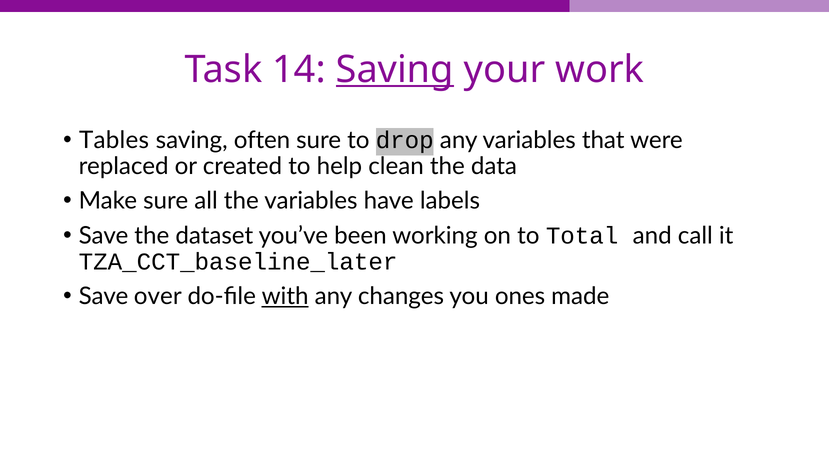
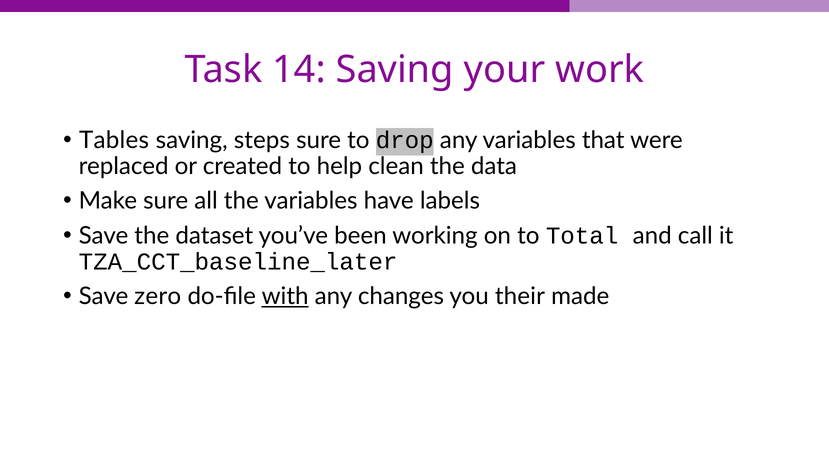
Saving underline: present -> none (395, 70)
often: often -> steps (262, 140)
over: over -> zero (158, 297)
ones: ones -> their (520, 297)
